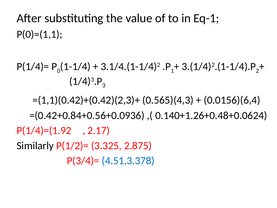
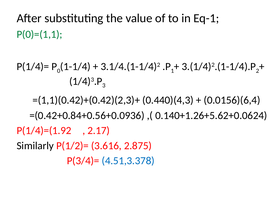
P(0)=(1,1 colour: black -> green (40, 34)
0.565)(4,3: 0.565)(4,3 -> 0.440)(4,3 (168, 100)
0.140+1.26+0.48+0.0624: 0.140+1.26+0.48+0.0624 -> 0.140+1.26+5.62+0.0624 (211, 115)
3.325: 3.325 -> 3.616 (106, 146)
